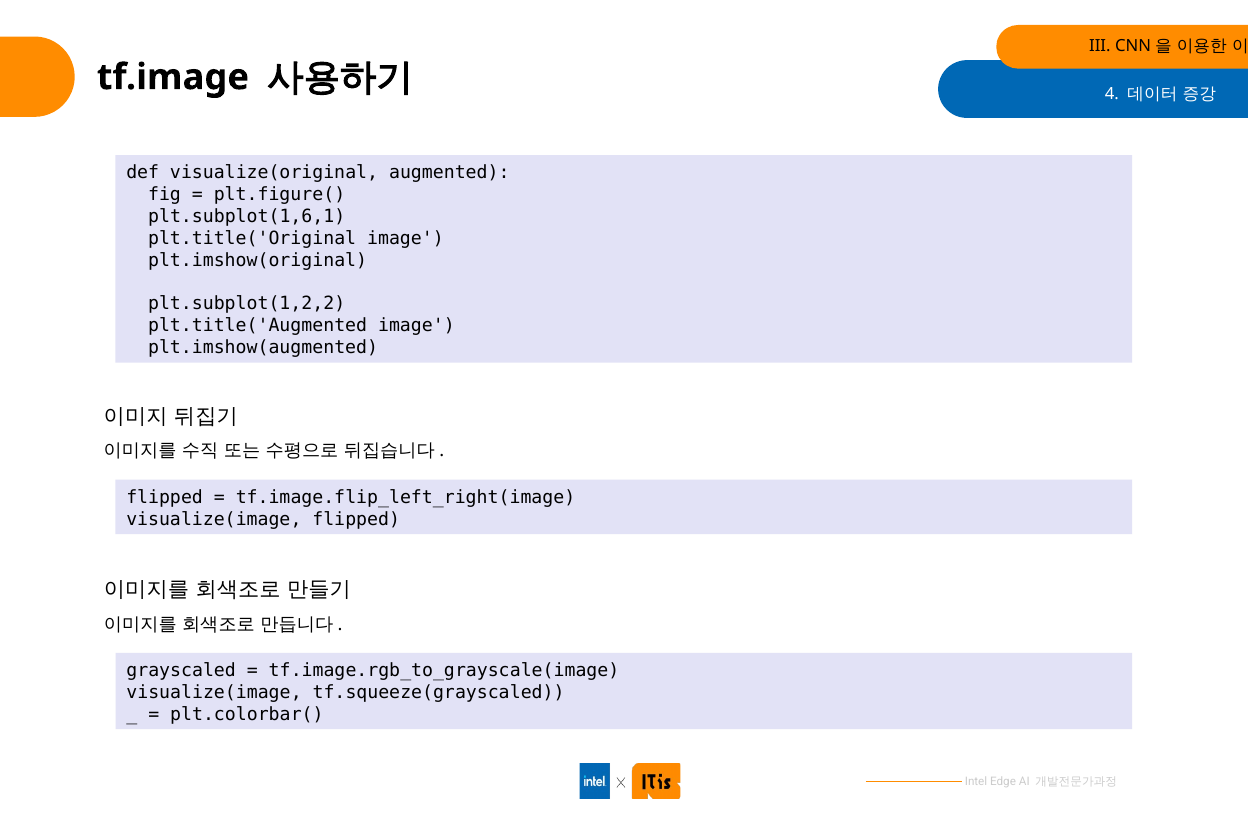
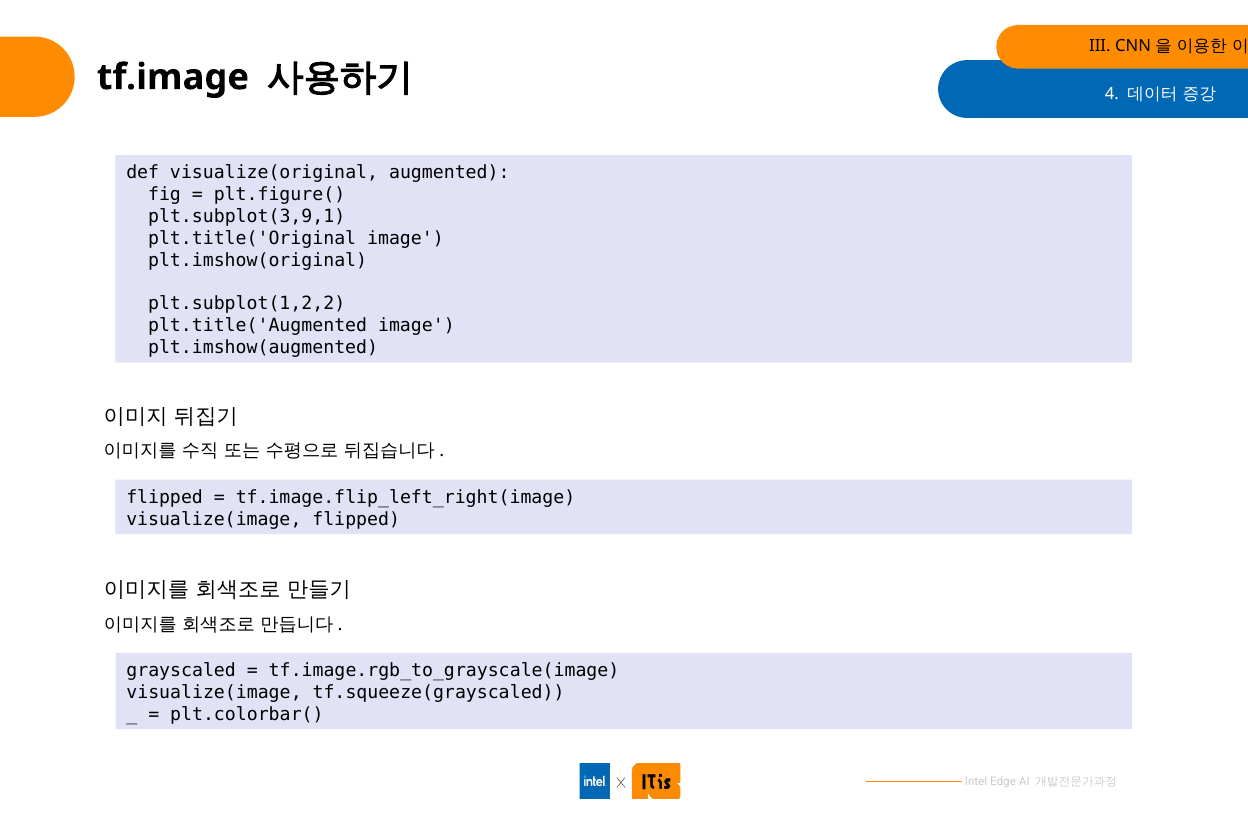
plt.subplot(1,6,1: plt.subplot(1,6,1 -> plt.subplot(3,9,1 (247, 216)
